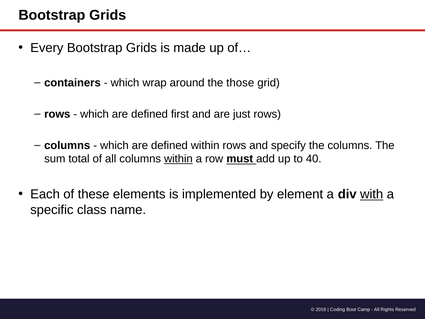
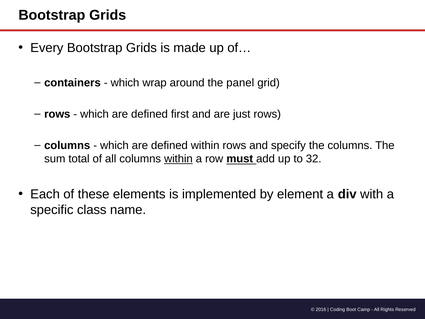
those: those -> panel (240, 83)
40: 40 -> 32 (314, 159)
with underline: present -> none (372, 194)
